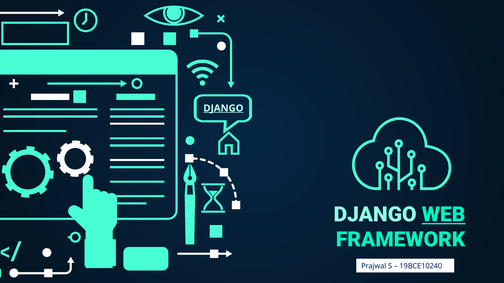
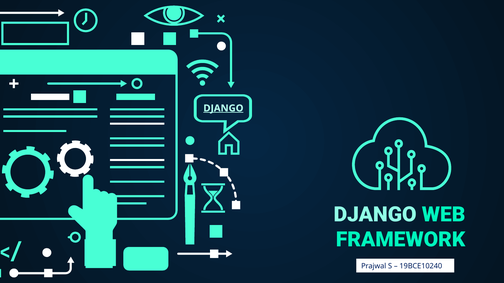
WEB underline: present -> none (444, 215)
